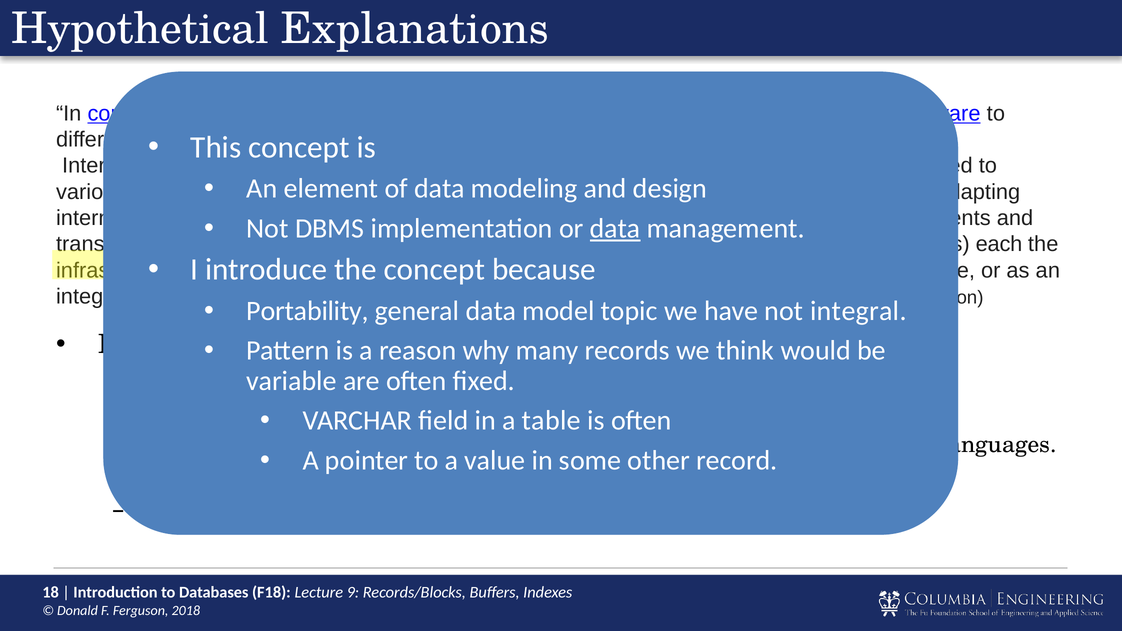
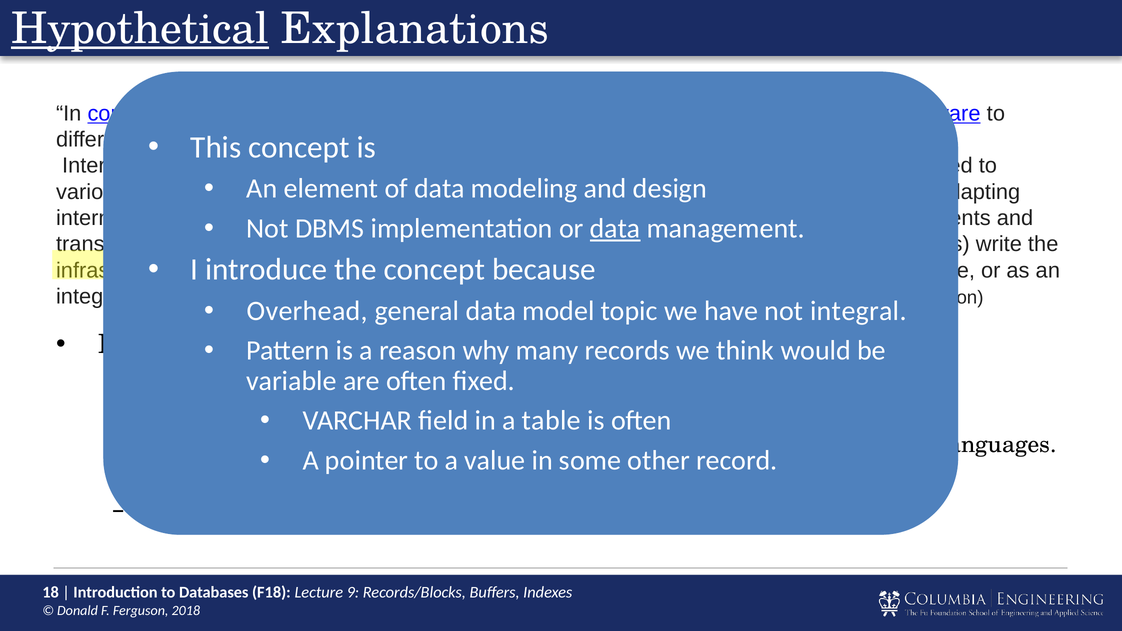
Hypothetical underline: none -> present (140, 29)
each: each -> write (999, 244)
Portability: Portability -> Overhead (307, 311)
